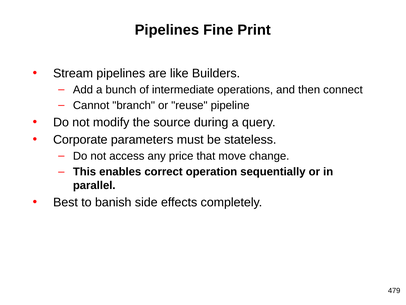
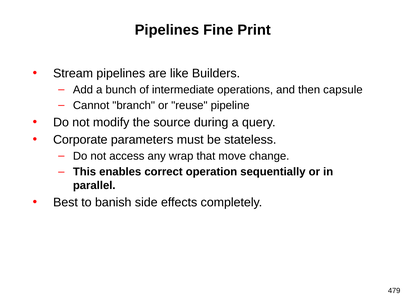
connect: connect -> capsule (343, 90)
price: price -> wrap (181, 156)
